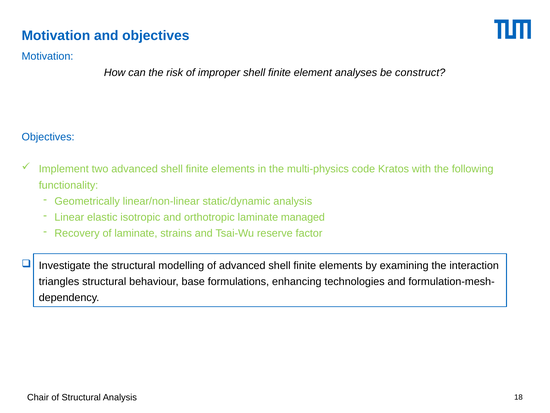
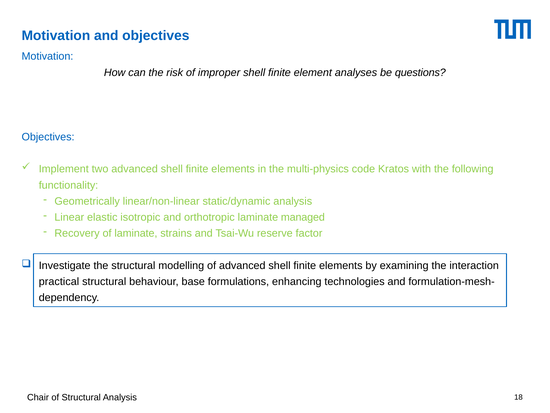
construct: construct -> questions (420, 72)
triangles: triangles -> practical (59, 281)
